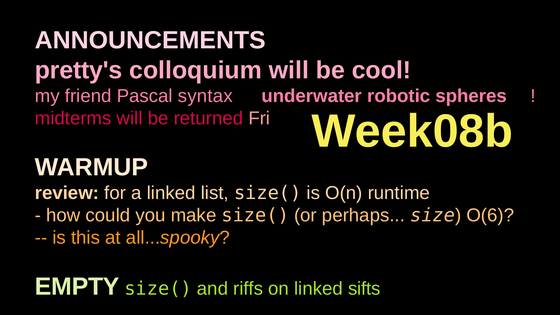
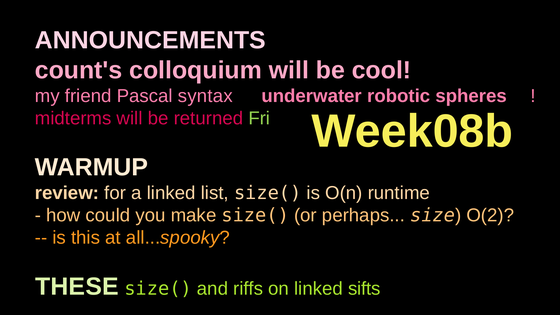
pretty's: pretty's -> count's (79, 70)
Fri colour: pink -> light green (259, 118)
O(6: O(6 -> O(2 (490, 215)
EMPTY: EMPTY -> THESE (77, 287)
